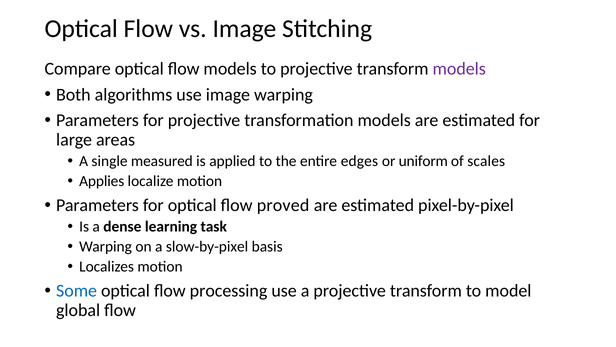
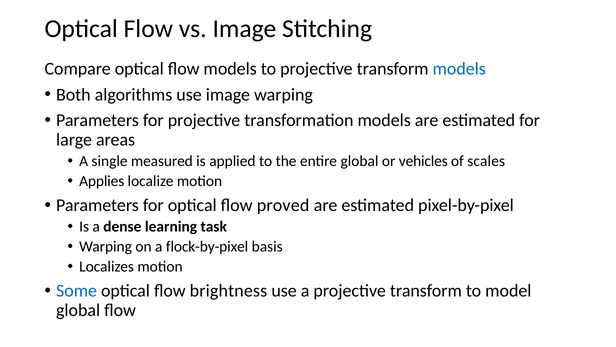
models colour: purple -> blue (459, 69)
entire edges: edges -> global (360, 161)
uniform: uniform -> vehicles (423, 161)
slow-by-pixel: slow-by-pixel -> flock-by-pixel (207, 246)
processing: processing -> brightness (228, 291)
